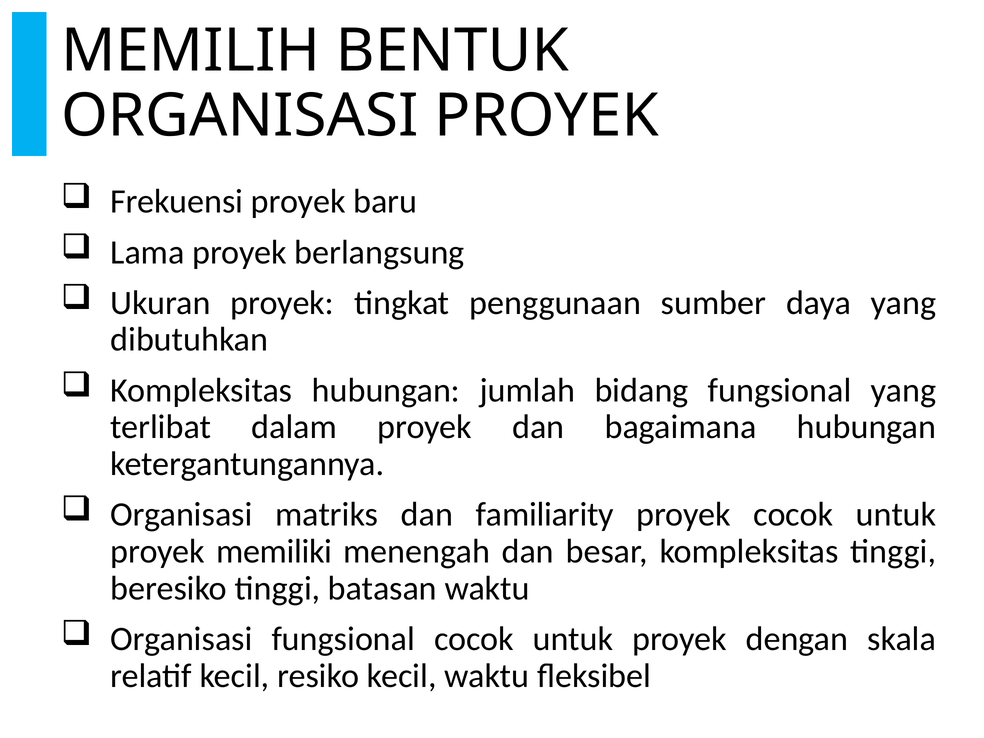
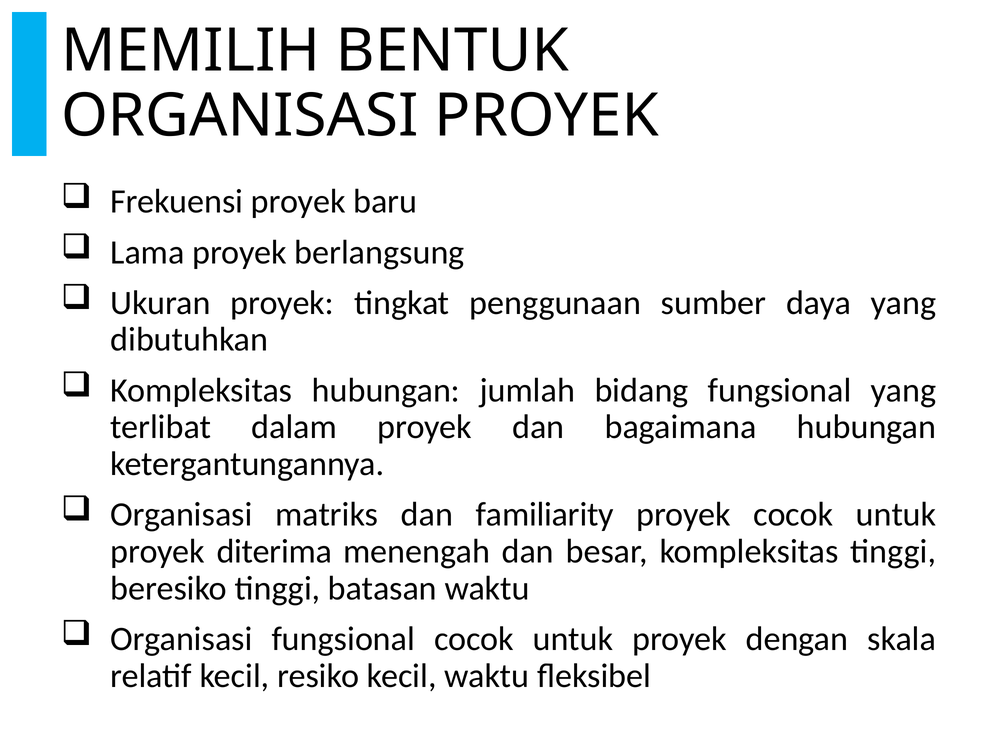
memiliki: memiliki -> diterima (274, 551)
